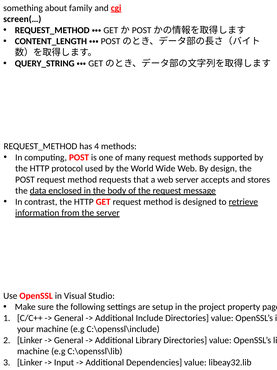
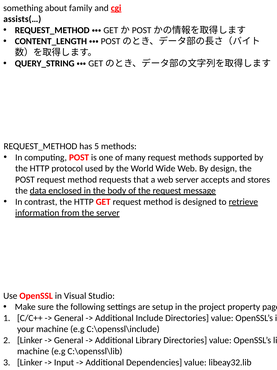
screen(…: screen(… -> assists(… (22, 19)
4: 4 -> 5 (97, 146)
